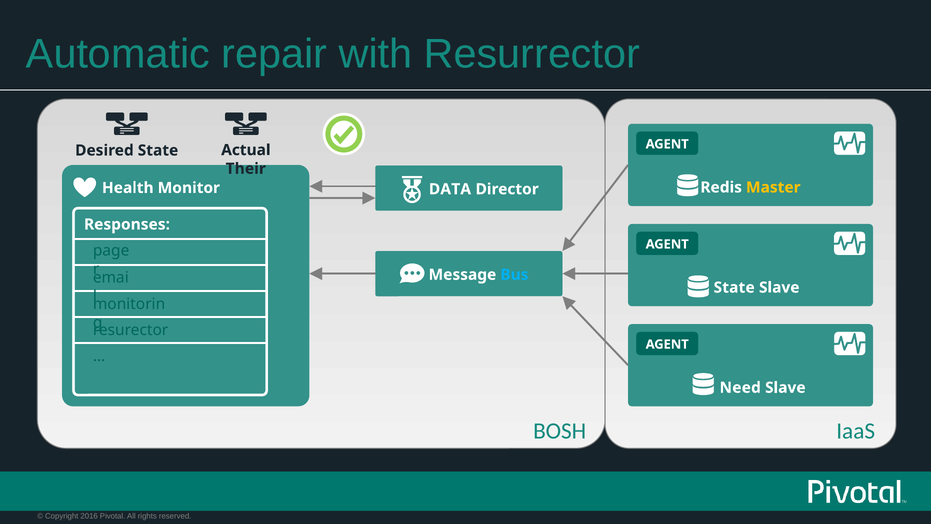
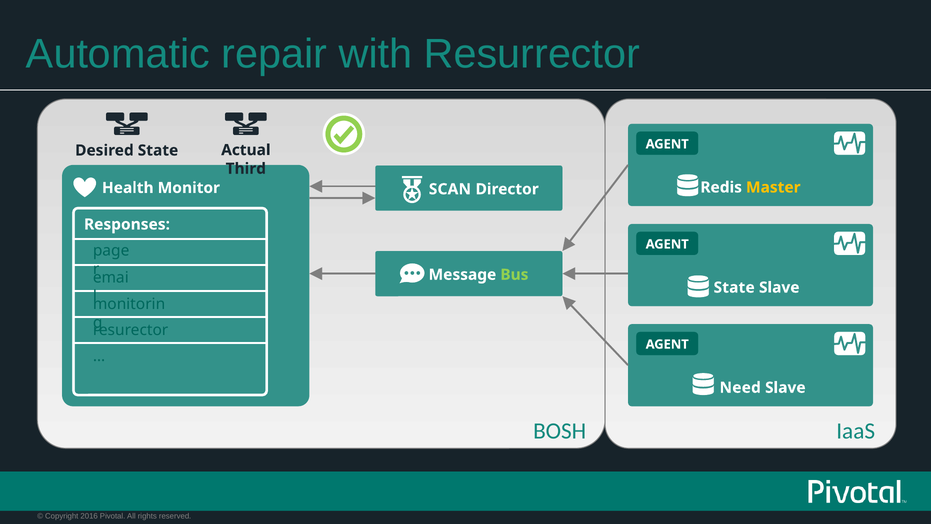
Their: Their -> Third (246, 169)
DATA: DATA -> SCAN (450, 189)
Bus colour: light blue -> light green (514, 275)
